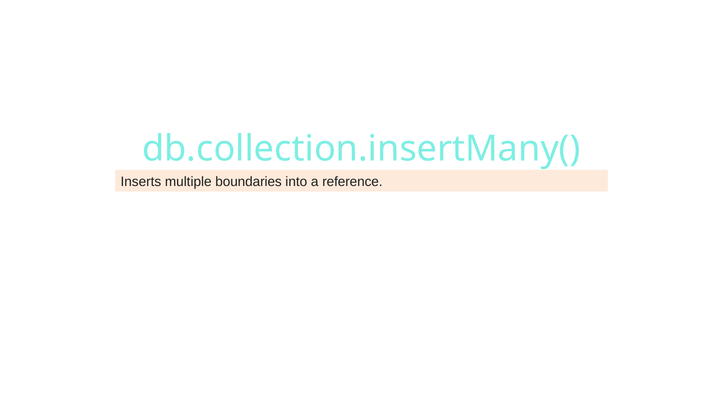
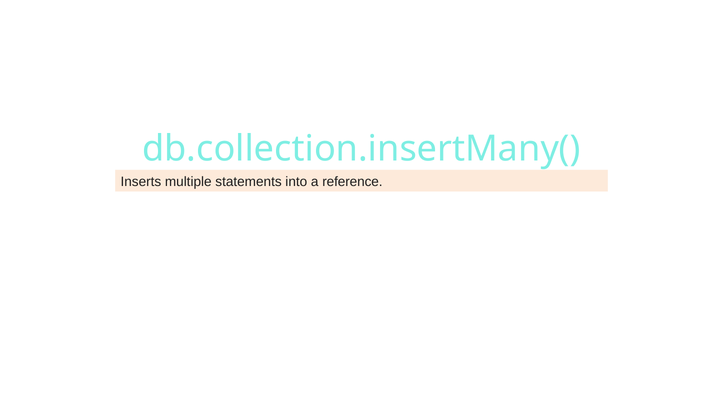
boundaries: boundaries -> statements (249, 181)
